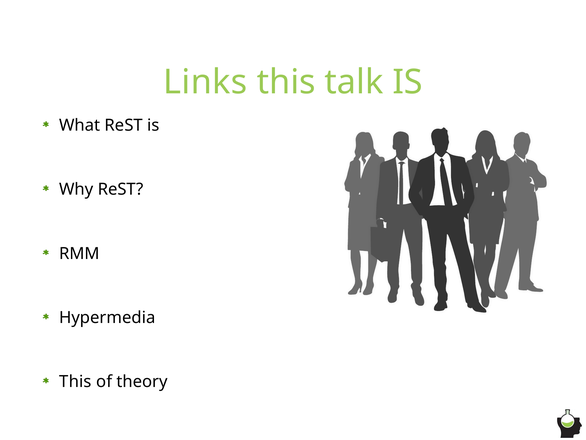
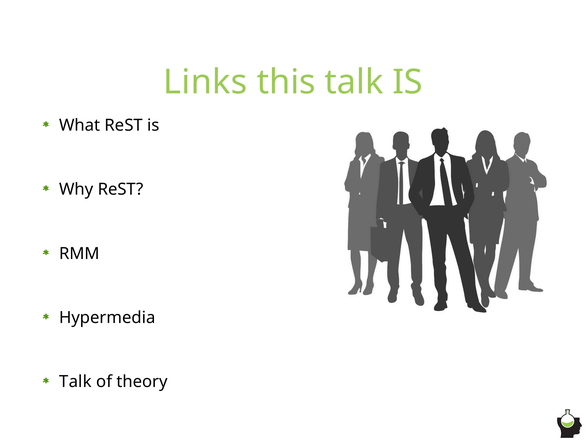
This: This -> Talk (75, 381)
